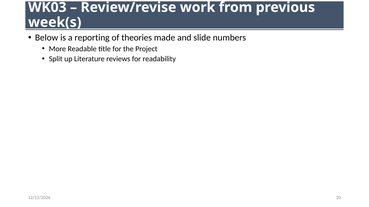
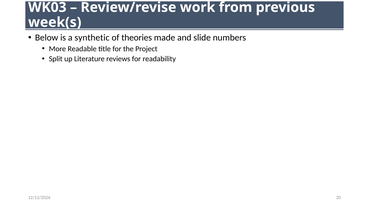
reporting: reporting -> synthetic (92, 38)
